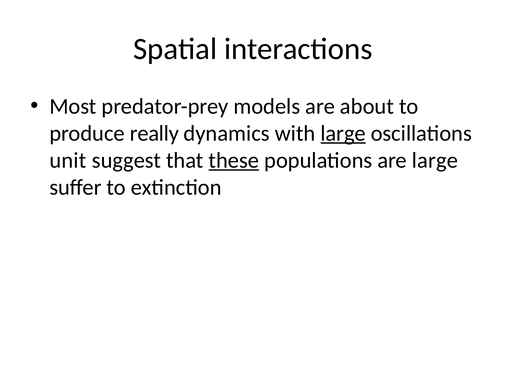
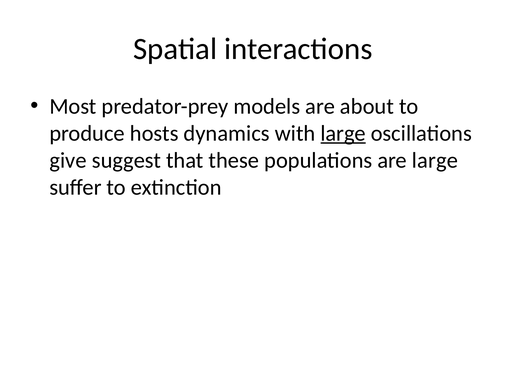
really: really -> hosts (154, 133)
unit: unit -> give (68, 160)
these underline: present -> none (234, 160)
